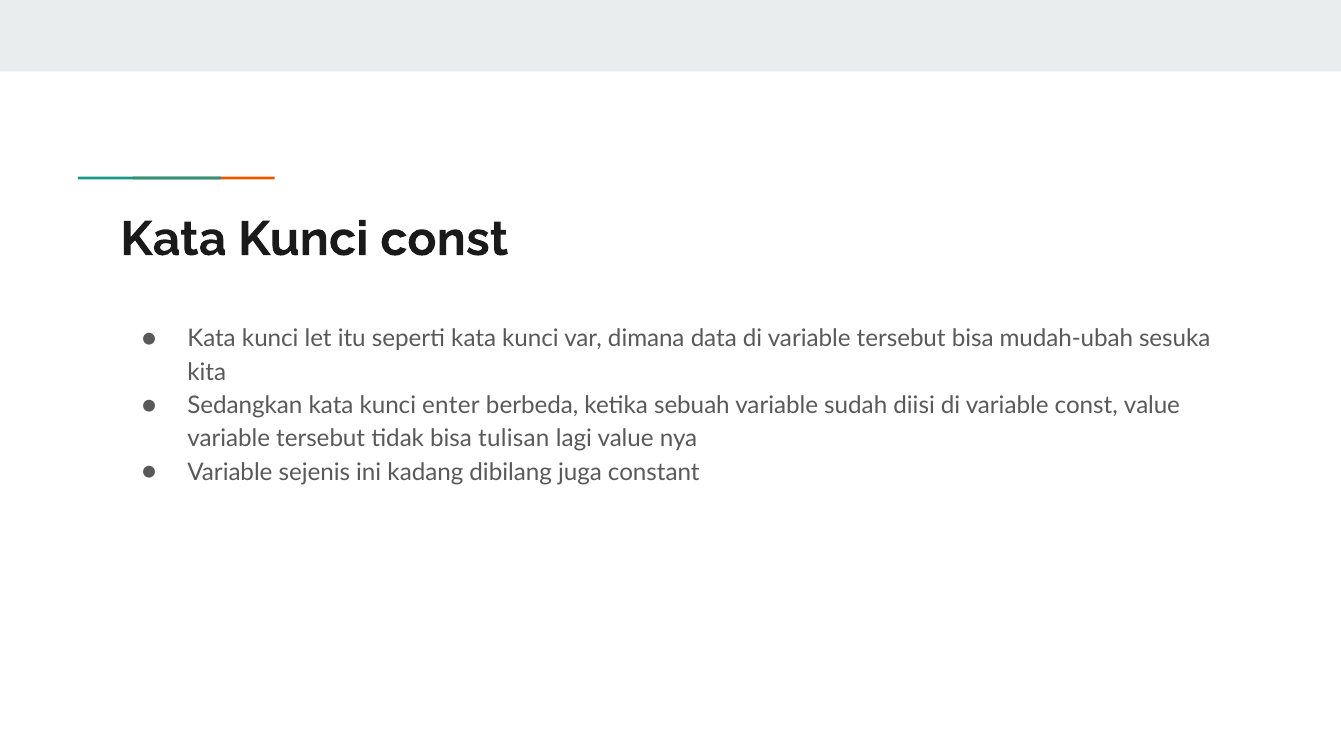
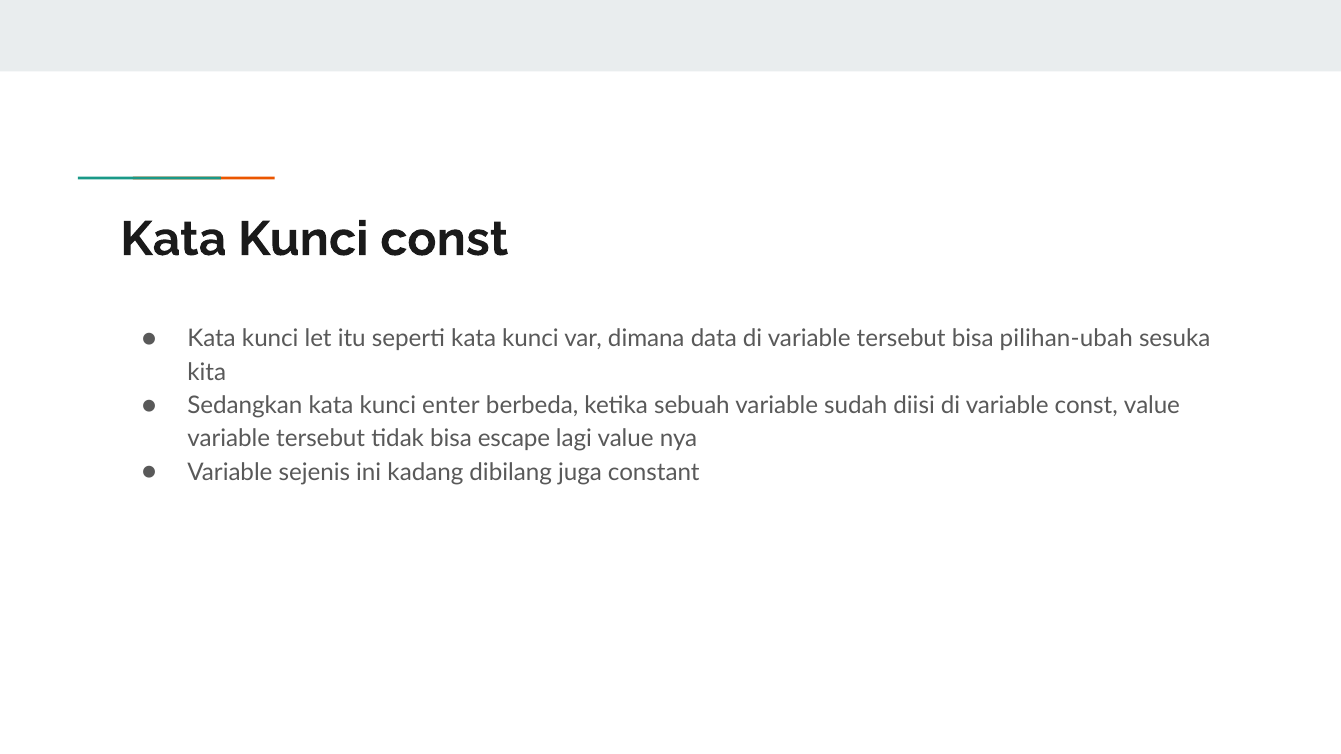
mudah-ubah: mudah-ubah -> pilihan-ubah (1066, 339)
tulisan: tulisan -> escape (514, 439)
